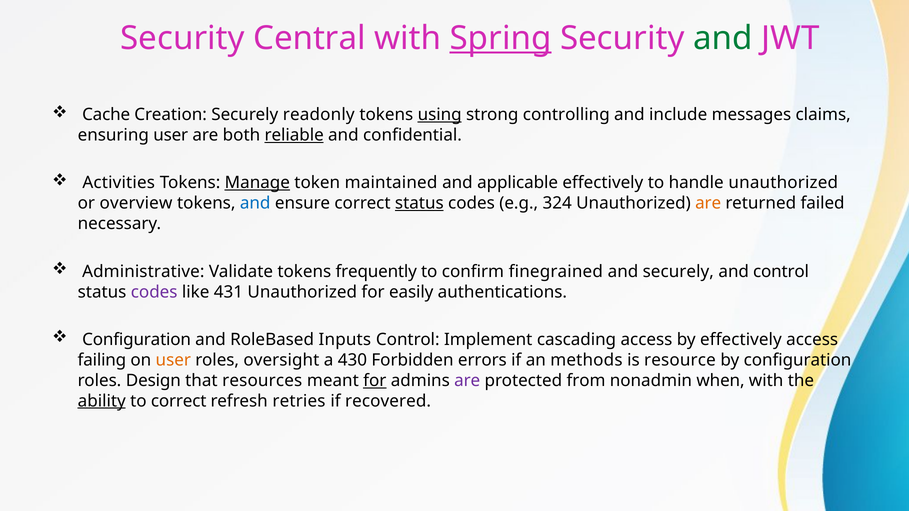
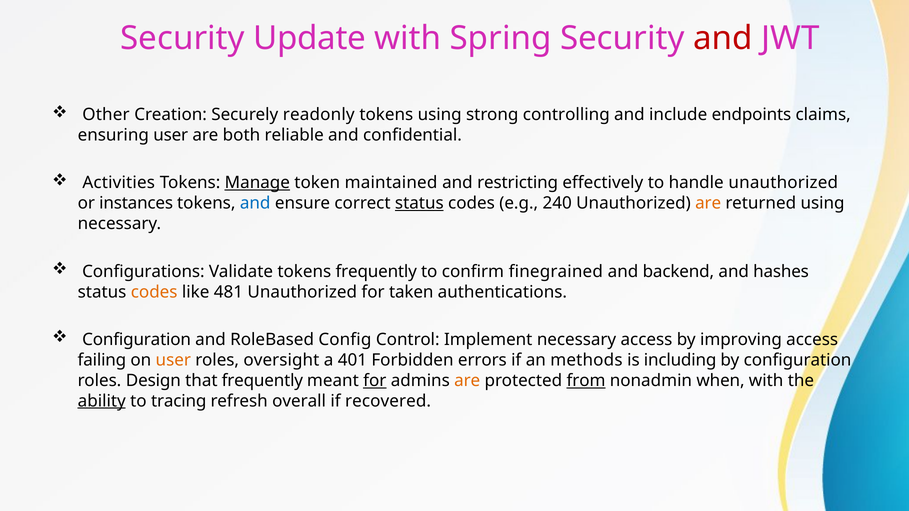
Central: Central -> Update (310, 38)
Spring underline: present -> none (501, 38)
and colour: green -> red (723, 38)
Cache: Cache -> Other (106, 115)
using underline: present -> none (440, 115)
messages: messages -> endpoints (751, 115)
reliable underline: present -> none (294, 135)
applicable: applicable -> restricting (518, 183)
overview: overview -> instances (136, 203)
324: 324 -> 240 (557, 203)
returned failed: failed -> using (823, 203)
Administrative: Administrative -> Configurations (143, 272)
and securely: securely -> backend (678, 272)
and control: control -> hashes (781, 272)
codes colour: purple -> orange (154, 292)
431: 431 -> 481 (228, 292)
easily: easily -> taken (411, 292)
Inputs: Inputs -> Config (345, 340)
Implement cascading: cascading -> necessary (576, 340)
by effectively: effectively -> improving (741, 340)
430: 430 -> 401 (352, 360)
resource: resource -> including (680, 360)
that resources: resources -> frequently (262, 381)
are colour: purple -> orange (467, 381)
from underline: none -> present (586, 381)
to correct: correct -> tracing (179, 401)
retries: retries -> overall (299, 401)
